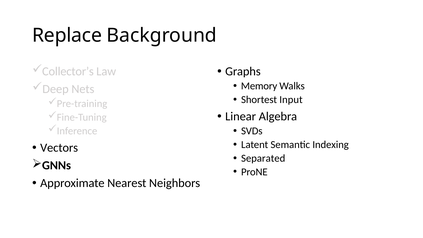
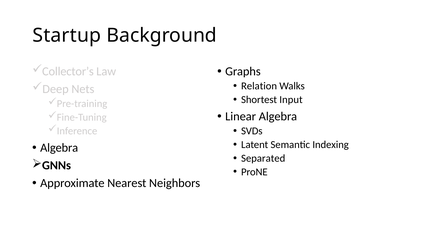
Replace: Replace -> Startup (67, 36)
Memory: Memory -> Relation (259, 86)
Vectors: Vectors -> Algebra (59, 148)
